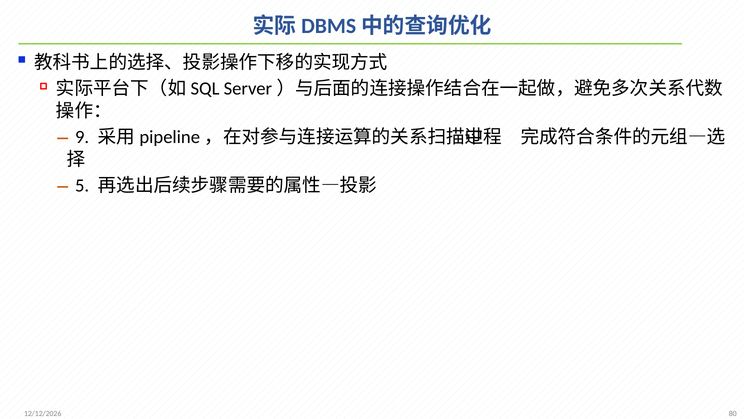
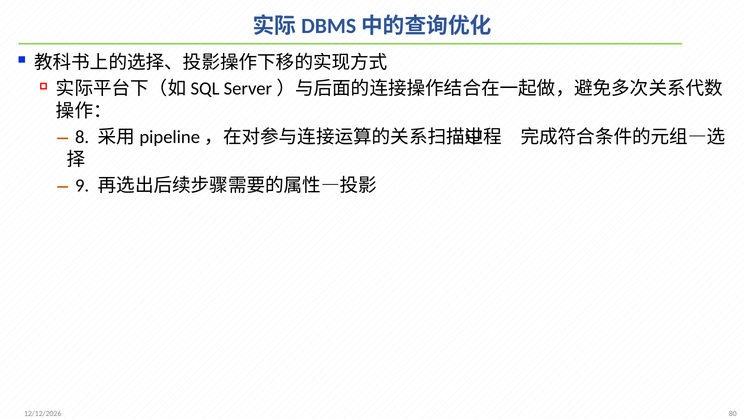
9: 9 -> 8 (82, 137)
5: 5 -> 9 (82, 186)
